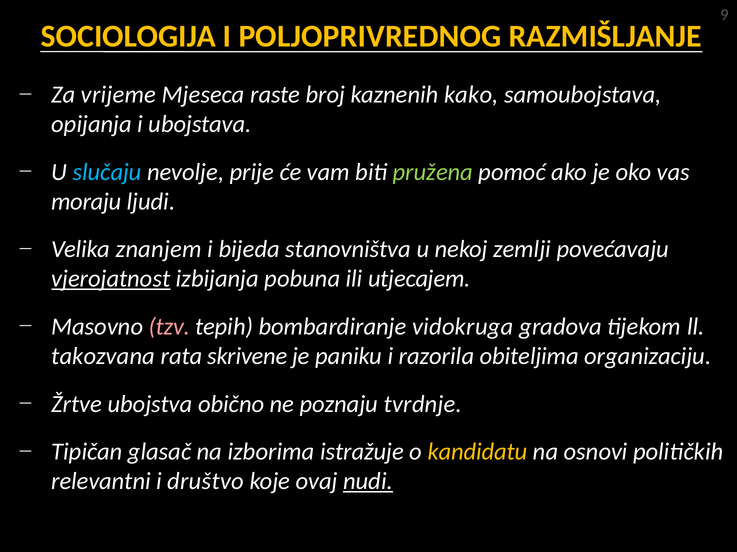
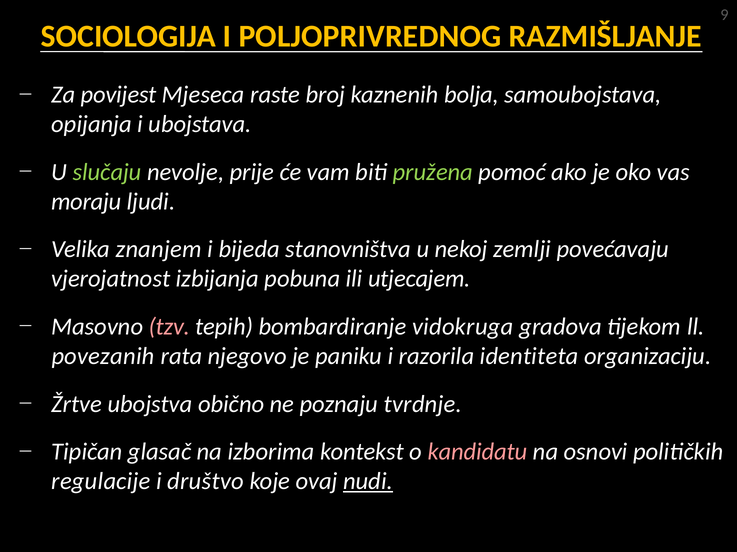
vrijeme: vrijeme -> povijest (119, 95)
kako: kako -> bolja (471, 95)
slučaju colour: light blue -> light green (107, 172)
vjerojatnost underline: present -> none (111, 279)
takozvana: takozvana -> povezanih (103, 357)
skrivene: skrivene -> njegovo (247, 357)
obiteljima: obiteljima -> identiteta (529, 357)
istražuje: istražuje -> kontekst (362, 452)
kandidatu colour: yellow -> pink (478, 452)
relevantni: relevantni -> regulacije (101, 482)
